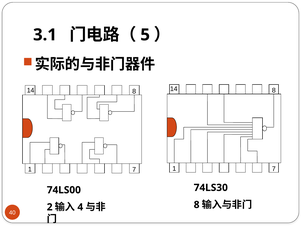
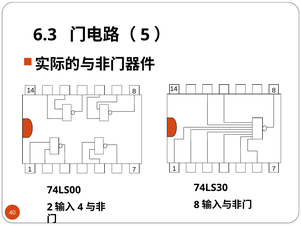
3.1: 3.1 -> 6.3 (45, 35)
